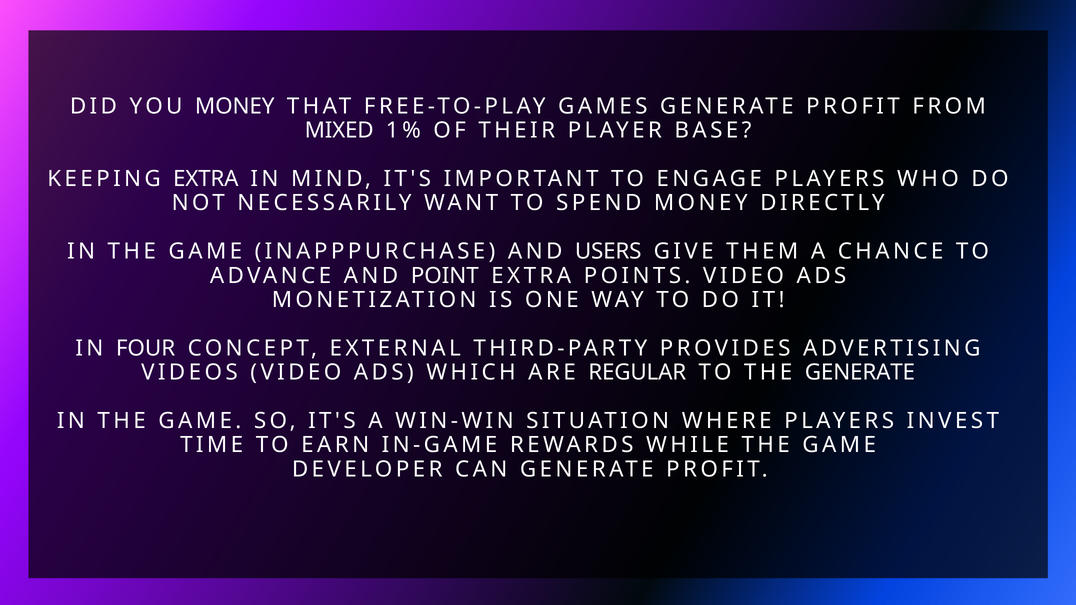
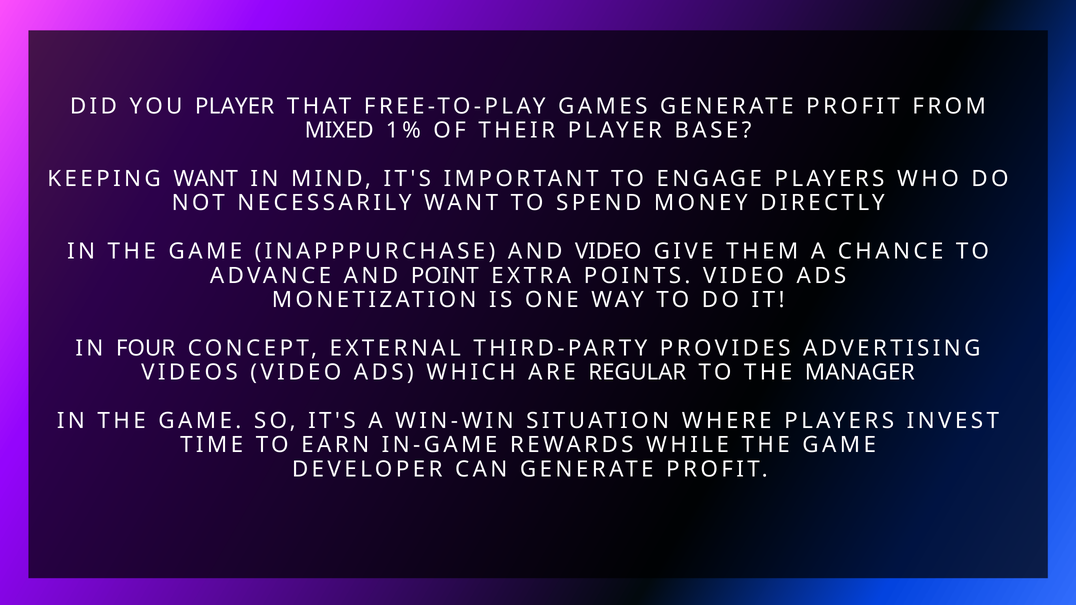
YOU MONEY: MONEY -> PLAYER (235, 106)
KEEPING EXTRA: EXTRA -> WANT (206, 179)
AND USERS: USERS -> VIDEO (608, 252)
THE GENERATE: GENERATE -> MANAGER (860, 373)
